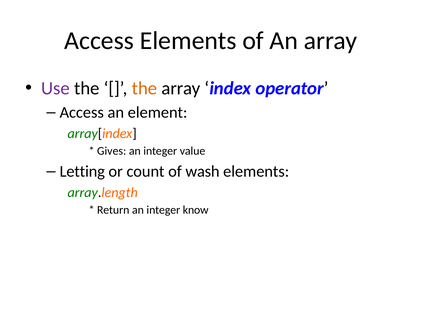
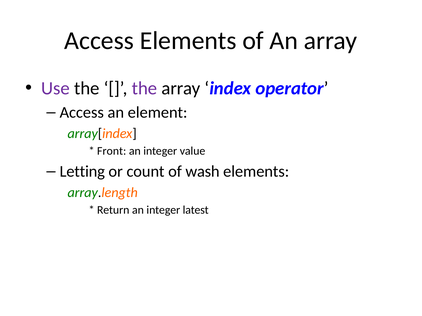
the colour: orange -> purple (144, 89)
Gives: Gives -> Front (112, 151)
know: know -> latest (196, 210)
